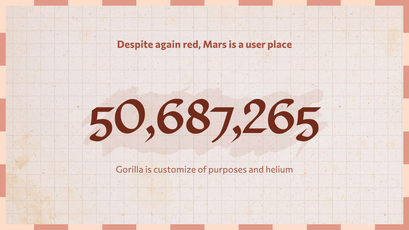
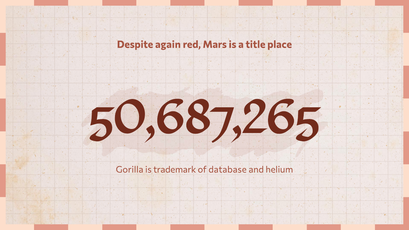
user: user -> title (256, 45)
customize: customize -> trademark (175, 170)
purposes: purposes -> database (228, 170)
